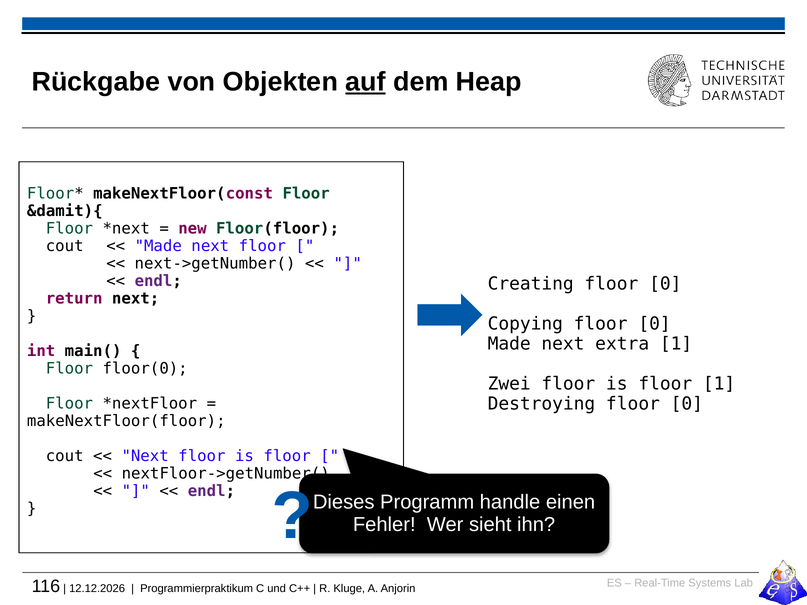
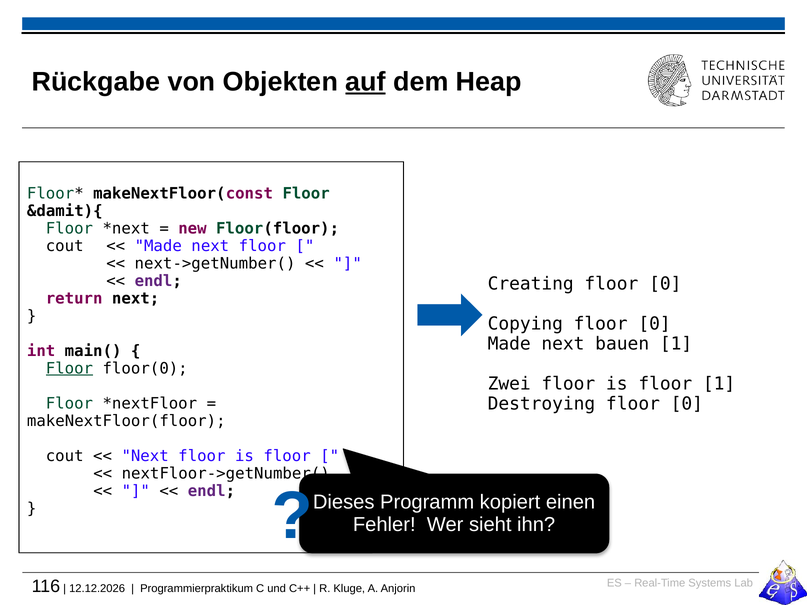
extra: extra -> bauen (622, 344)
Floor underline: none -> present (69, 369)
handle: handle -> kopiert (510, 503)
